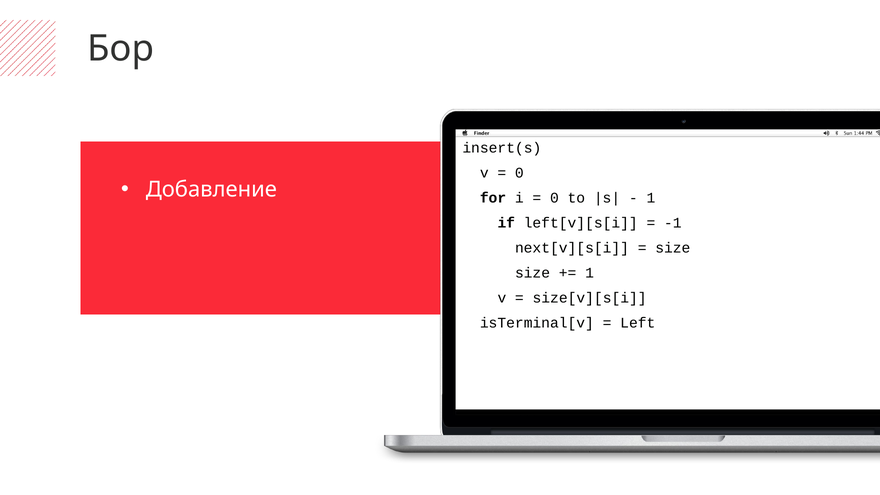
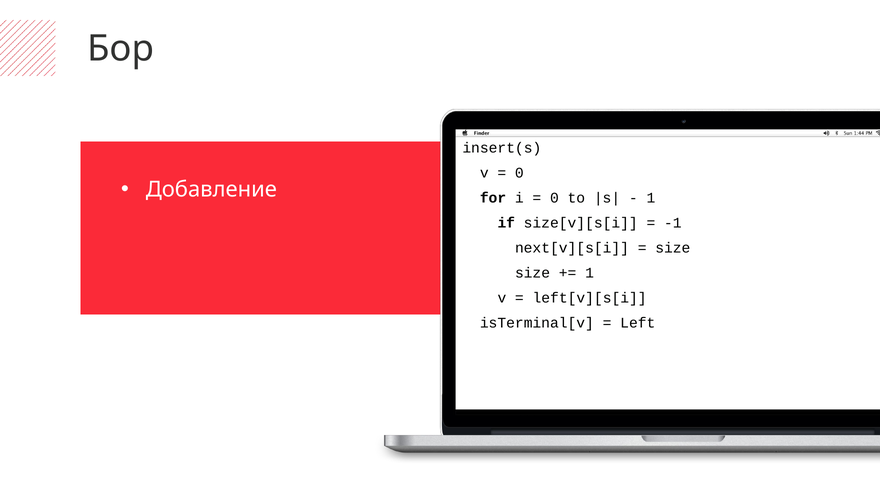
left[v][s[i: left[v][s[i -> size[v][s[i (581, 223)
size[v][s[i: size[v][s[i -> left[v][s[i (590, 298)
